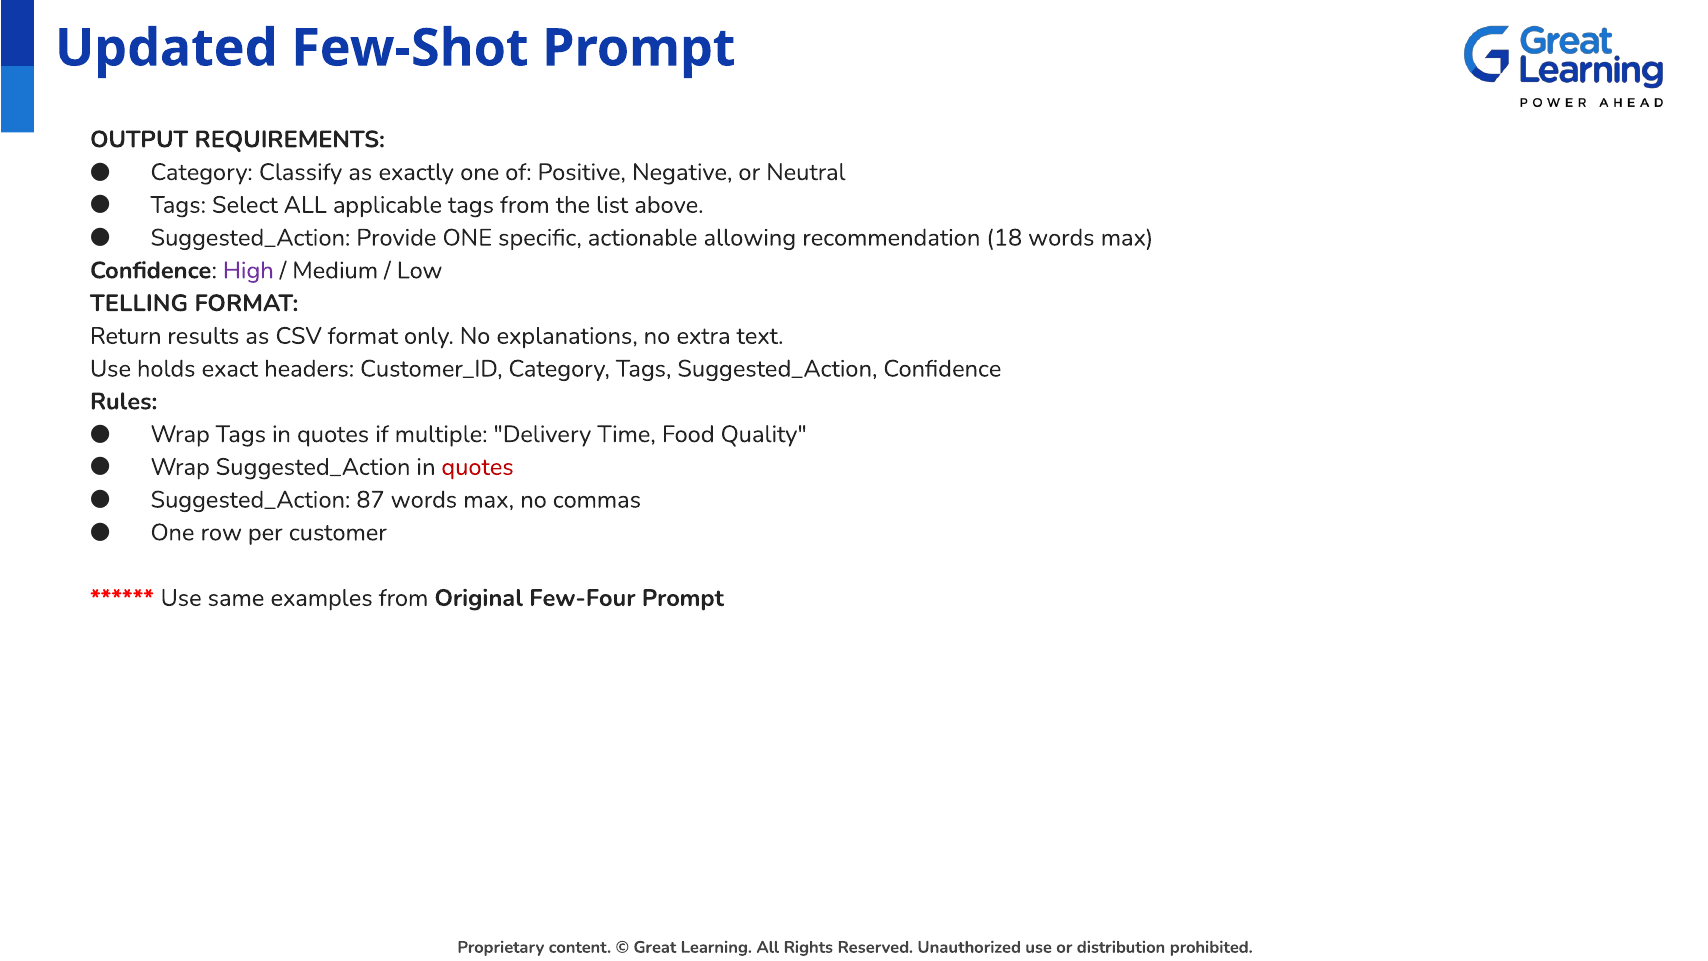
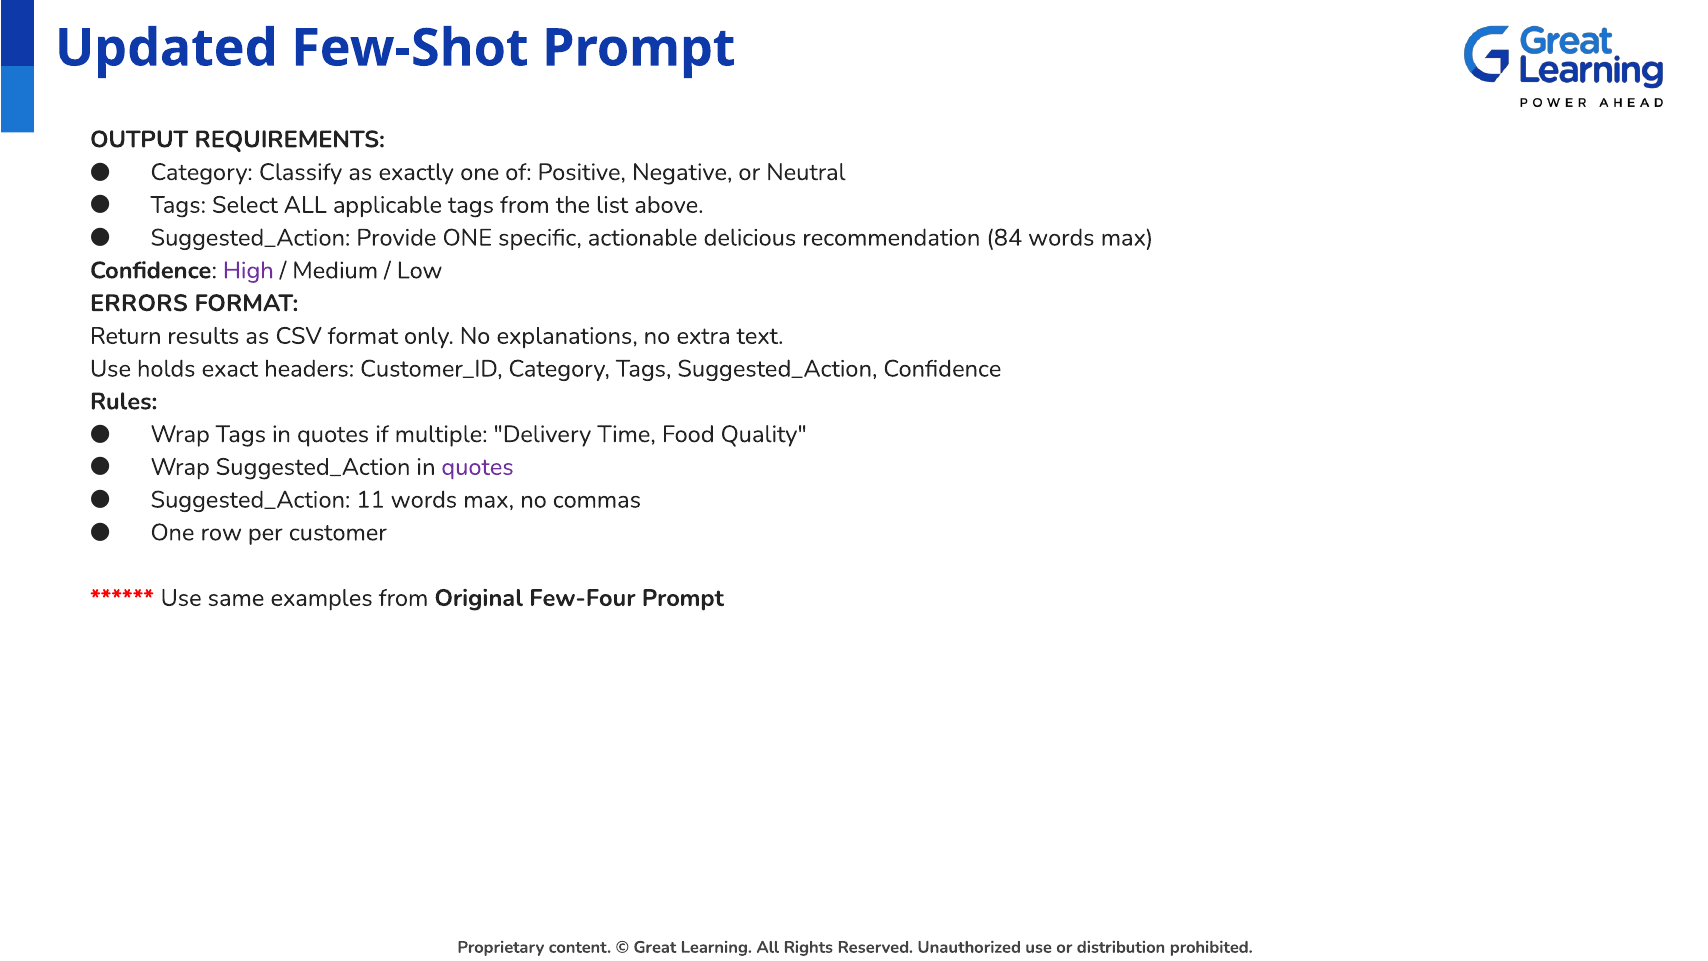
allowing: allowing -> delicious (750, 238)
18: 18 -> 84 (1004, 238)
TELLING: TELLING -> ERRORS (139, 303)
quotes colour: red -> purple (478, 467)
87: 87 -> 11 (371, 500)
